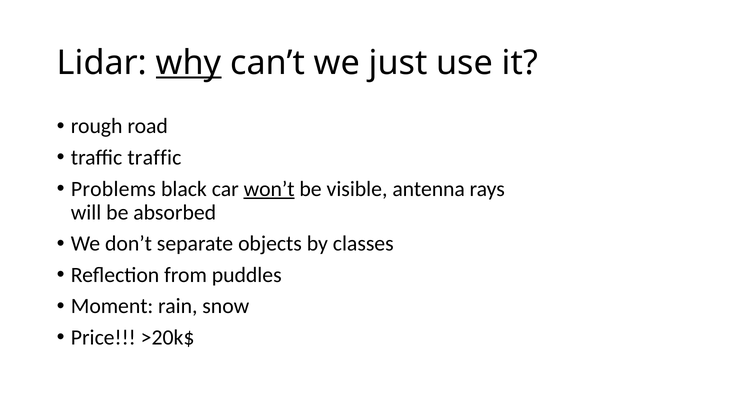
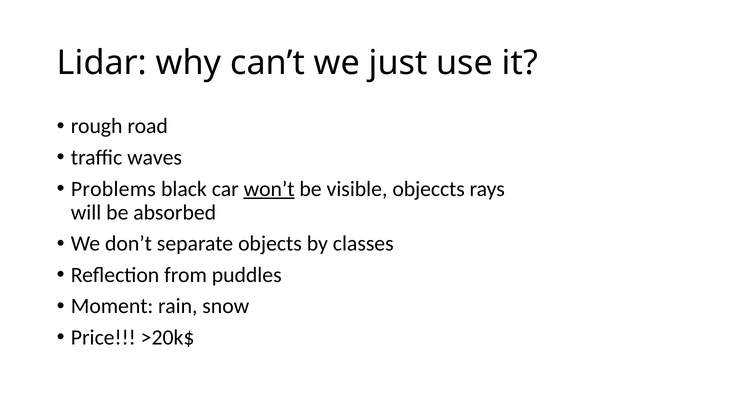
why underline: present -> none (189, 63)
traffic traffic: traffic -> waves (155, 157)
antenna: antenna -> objeccts (429, 189)
